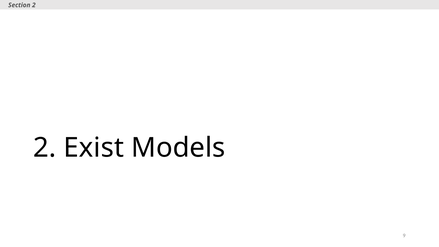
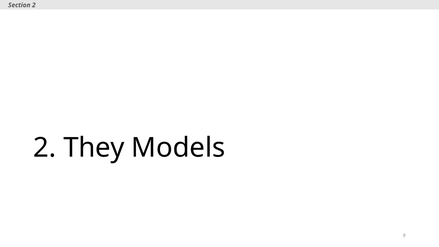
Exist: Exist -> They (94, 148)
